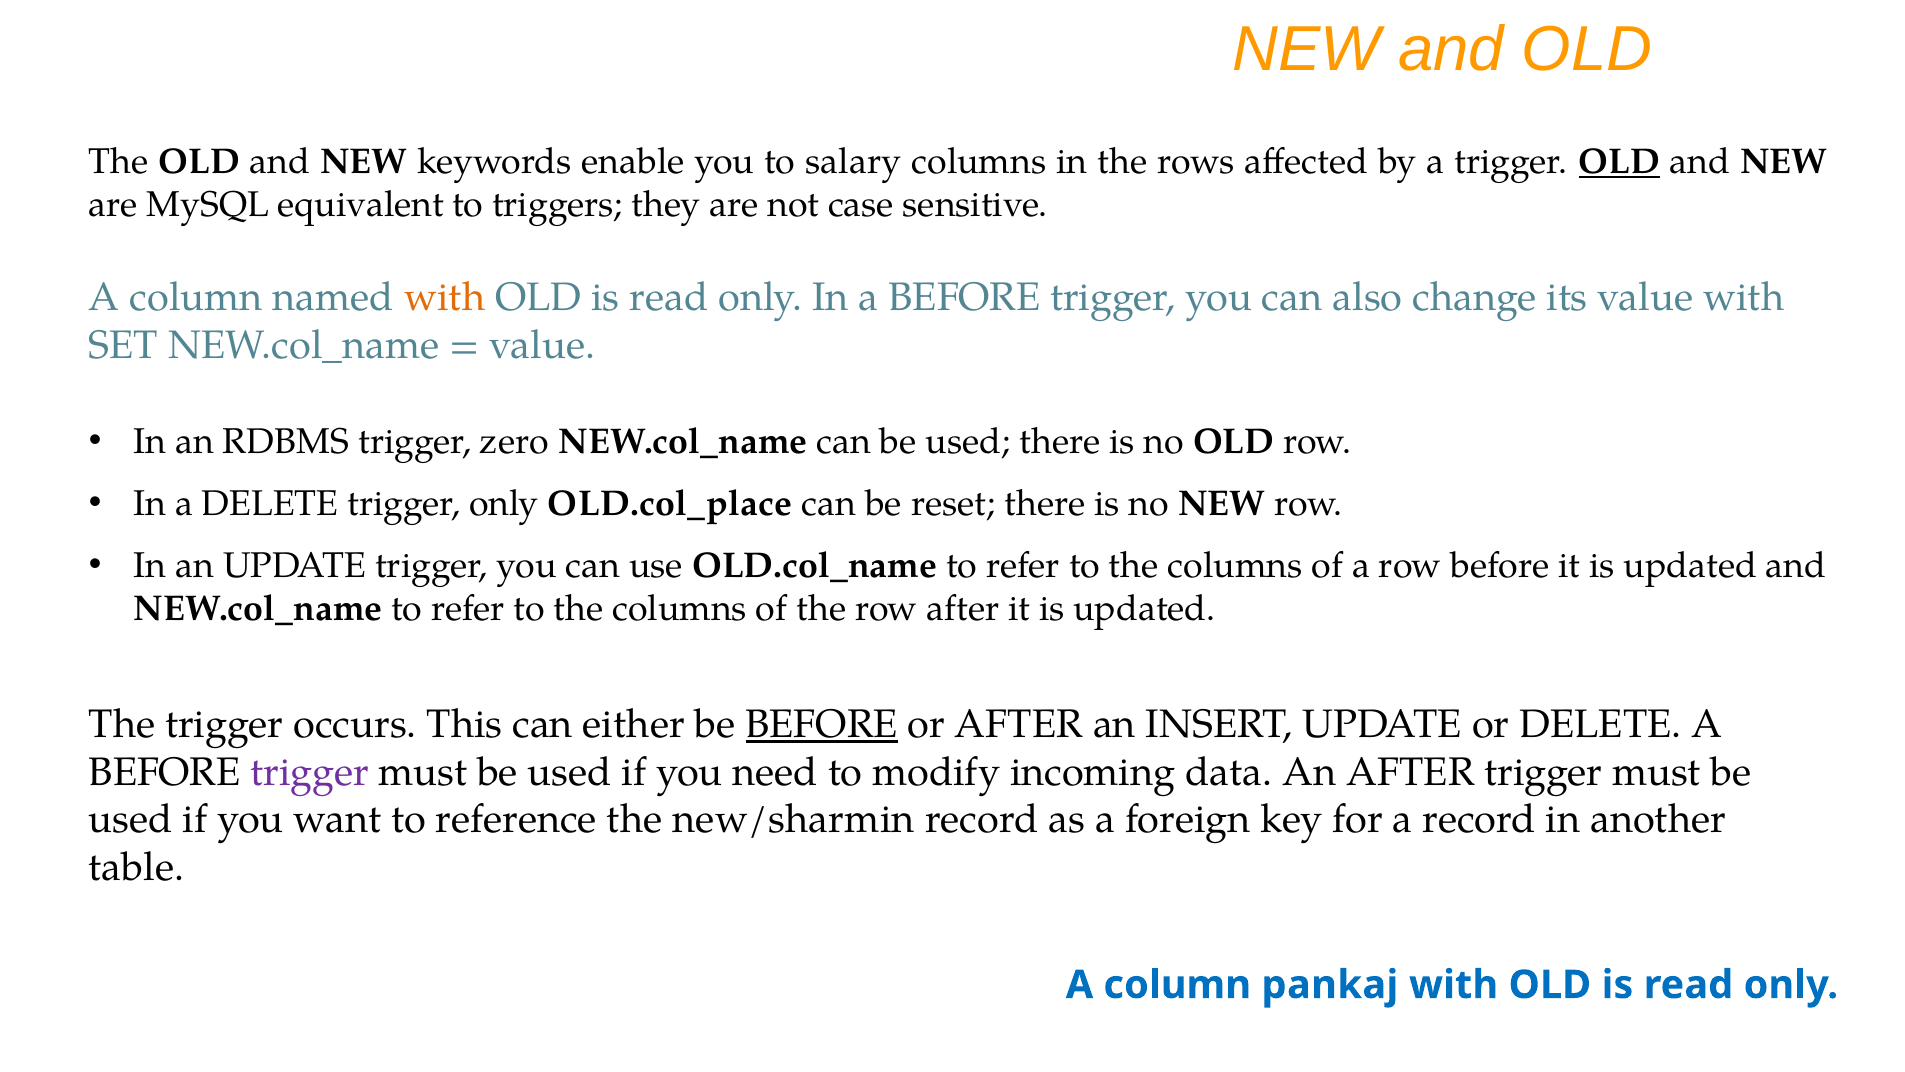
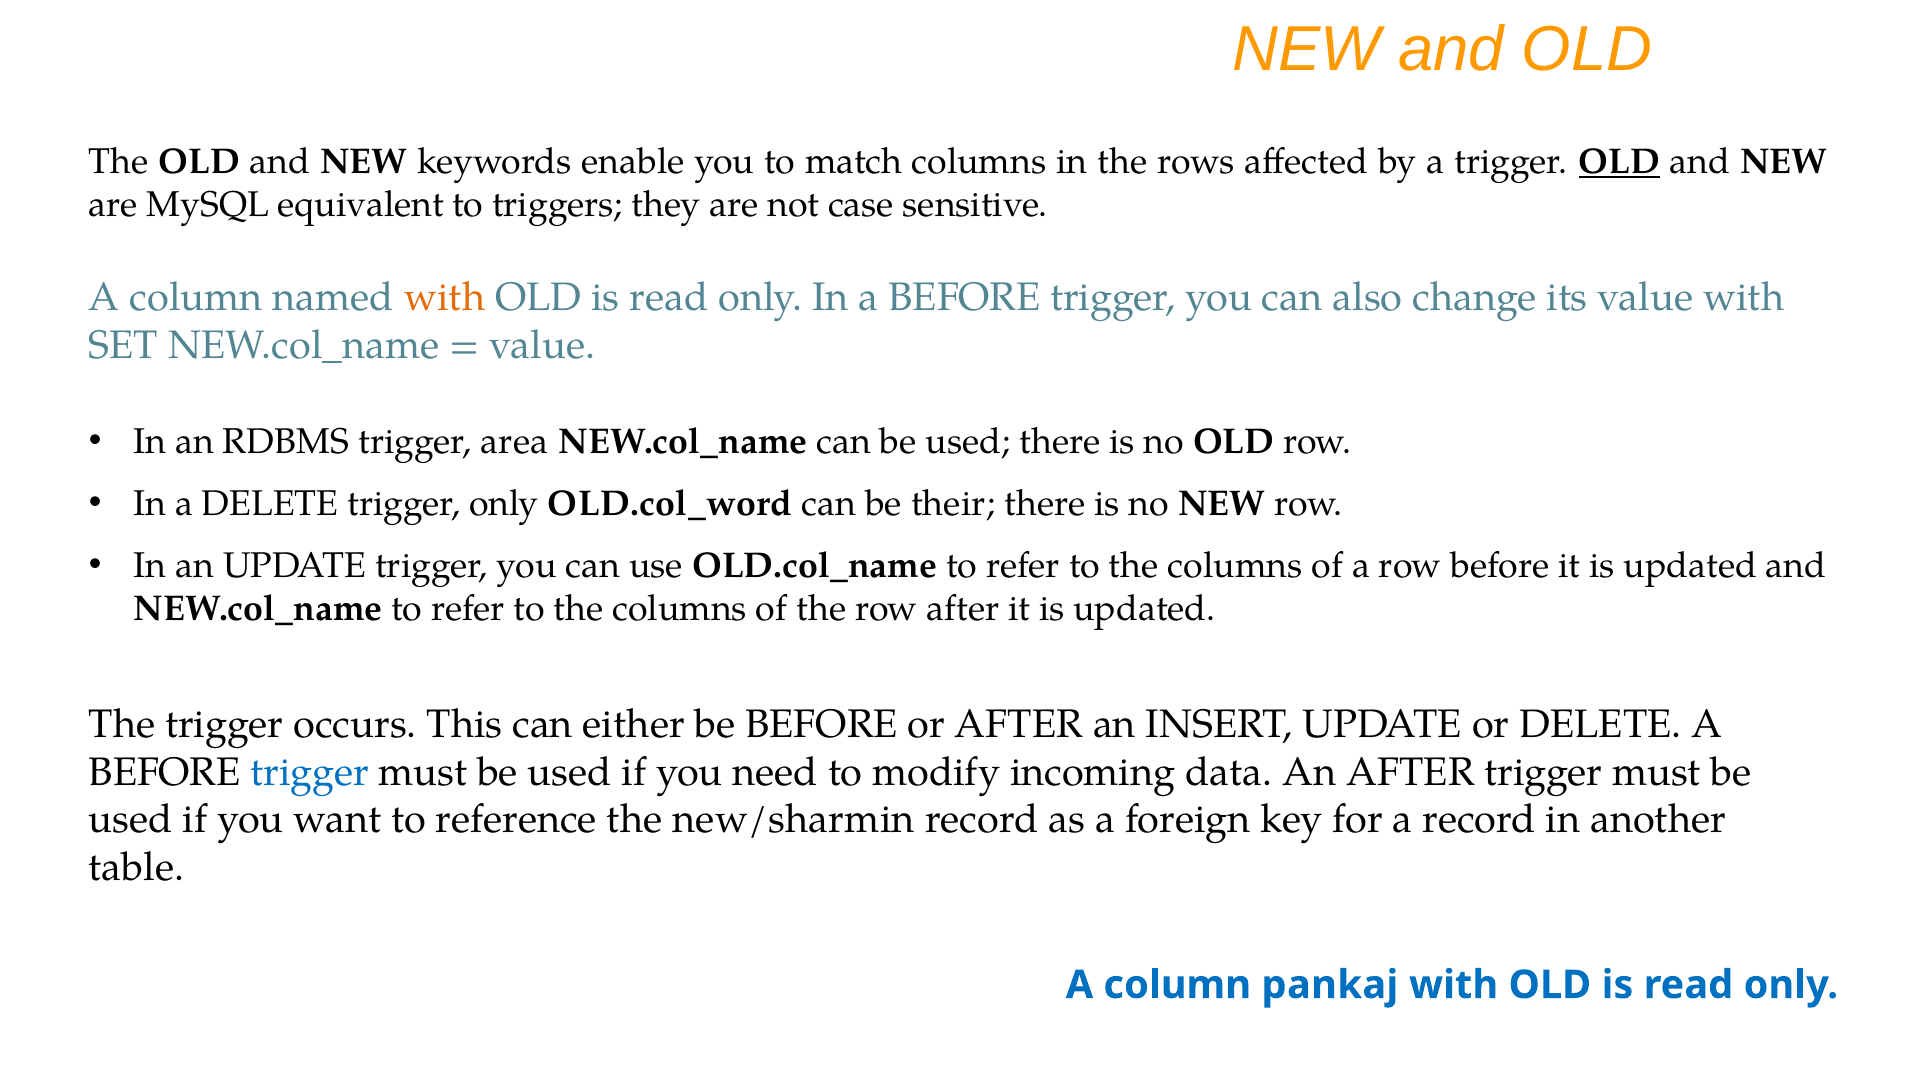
salary: salary -> match (853, 162)
zero: zero -> area (515, 442)
OLD.col_place: OLD.col_place -> OLD.col_word (670, 504)
reset: reset -> their (953, 504)
BEFORE underline: present -> none (822, 724)
trigger colour: purple -> blue (310, 772)
